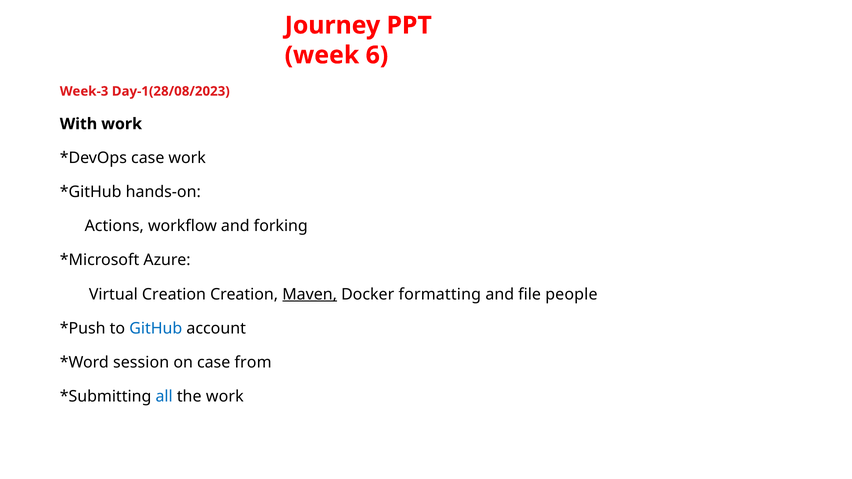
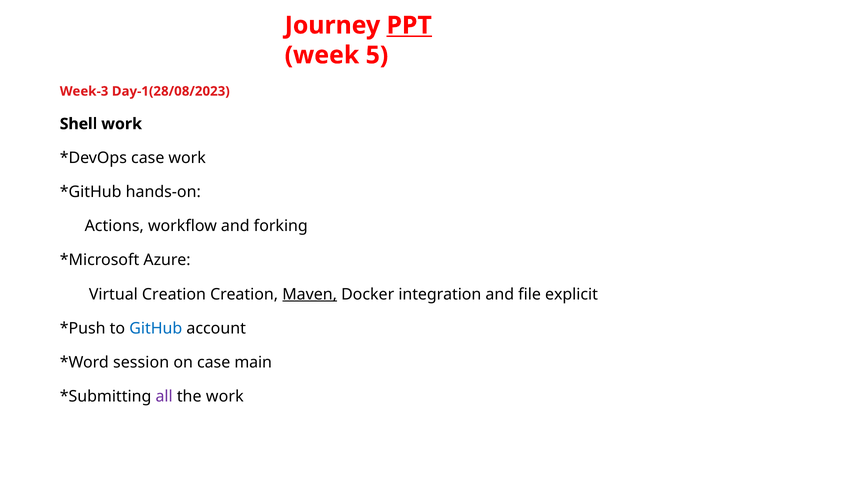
PPT underline: none -> present (409, 25)
6: 6 -> 5 (377, 55)
With: With -> Shell (79, 124)
formatting: formatting -> integration (440, 294)
people: people -> explicit (571, 294)
from: from -> main (253, 363)
all colour: blue -> purple (164, 397)
